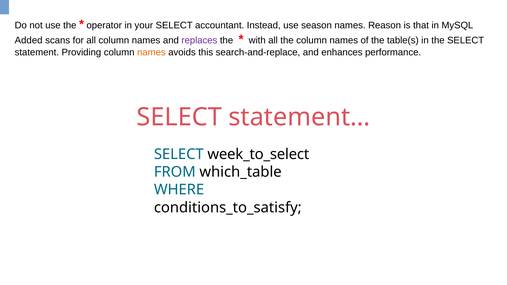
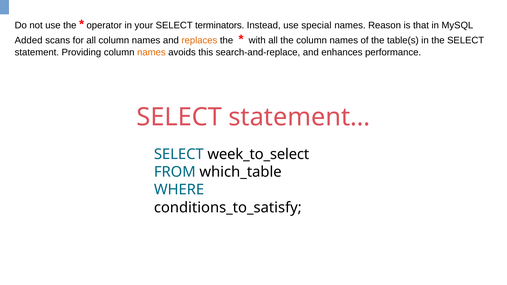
accountant: accountant -> terminators (220, 25)
season: season -> special (316, 25)
replaces colour: purple -> orange (199, 40)
